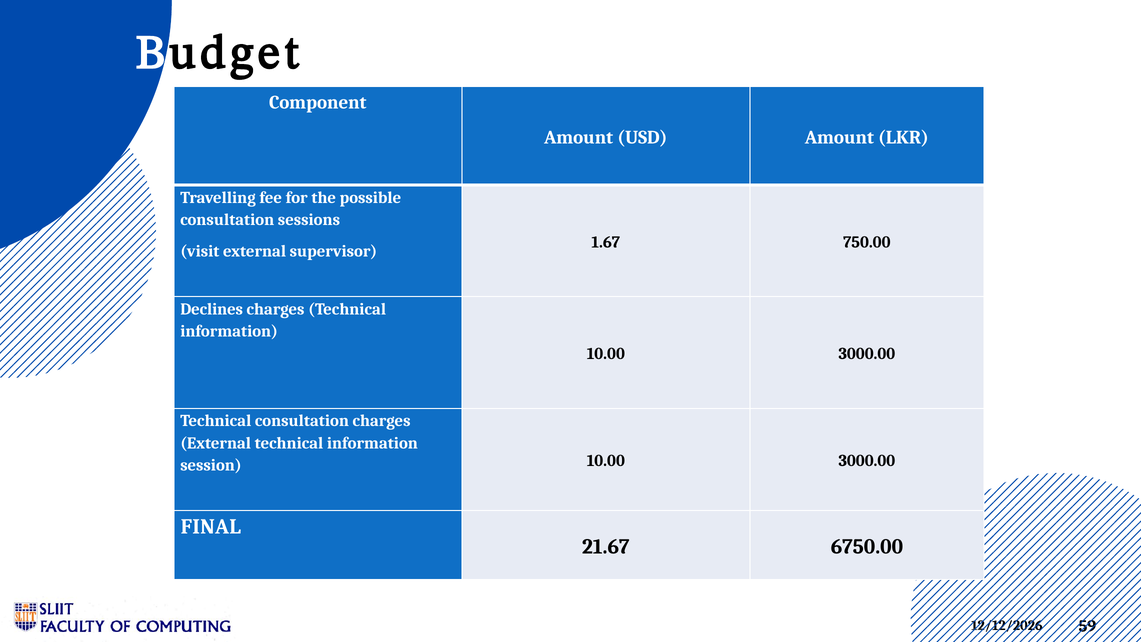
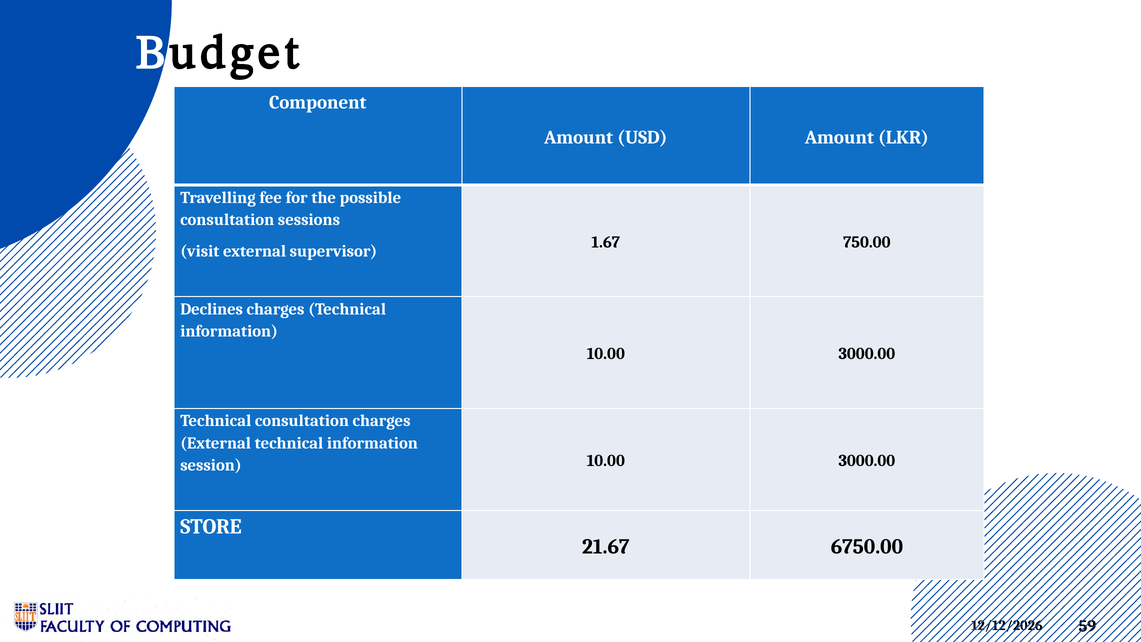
FINAL: FINAL -> STORE (211, 527)
